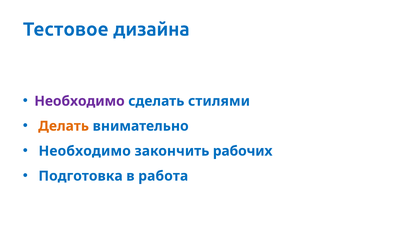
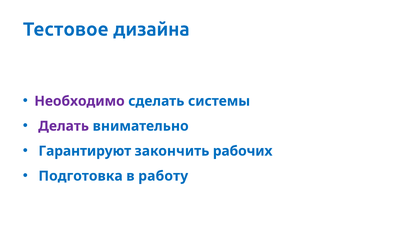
стилями: стилями -> системы (219, 101)
Делать colour: orange -> purple (64, 126)
Необходимо: Необходимо -> Гарантируют (85, 151)
работа: работа -> работу (163, 176)
